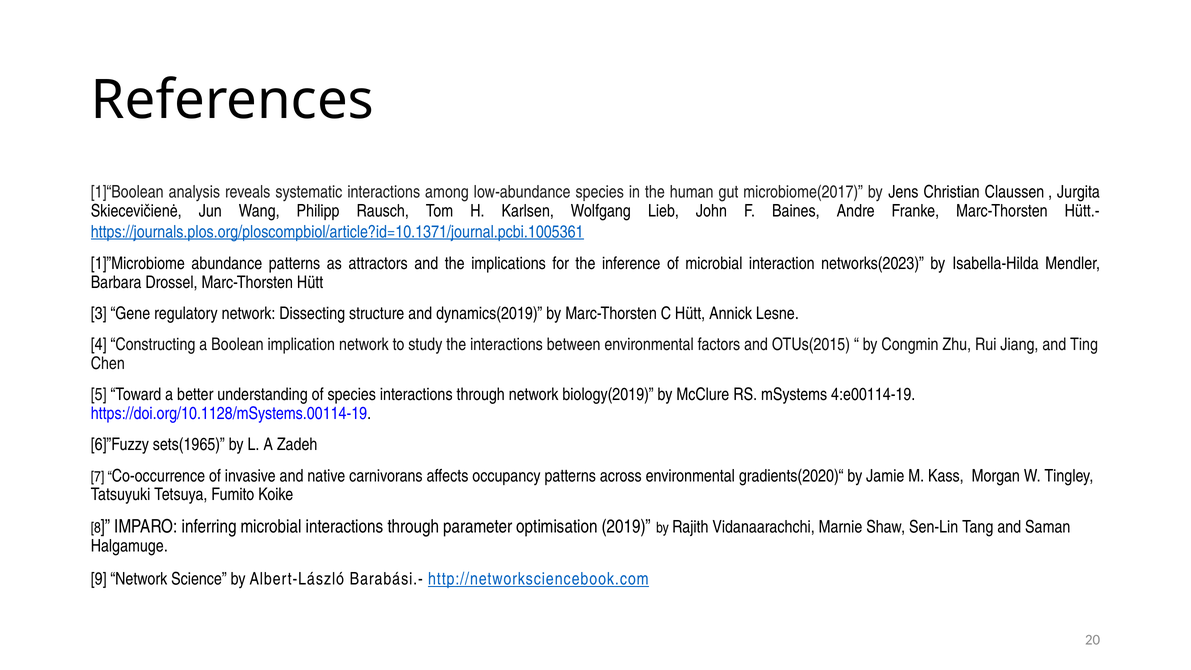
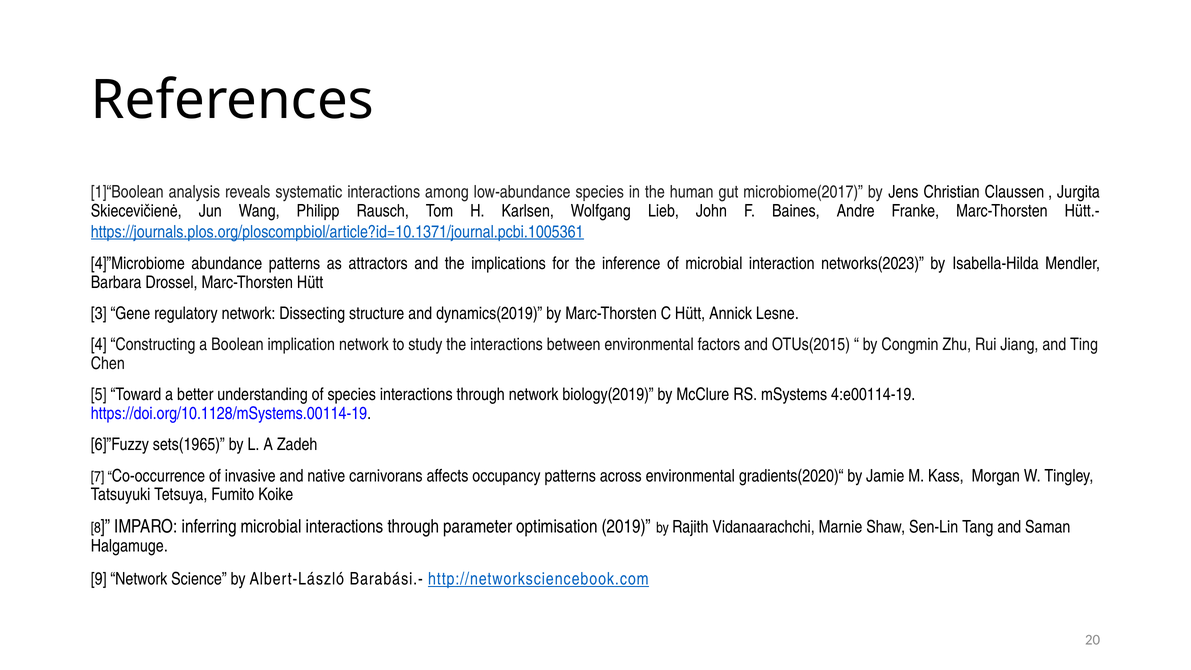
1]”Microbiome: 1]”Microbiome -> 4]”Microbiome (138, 263)
